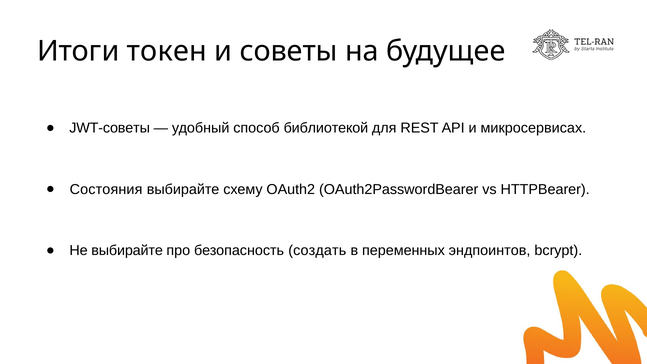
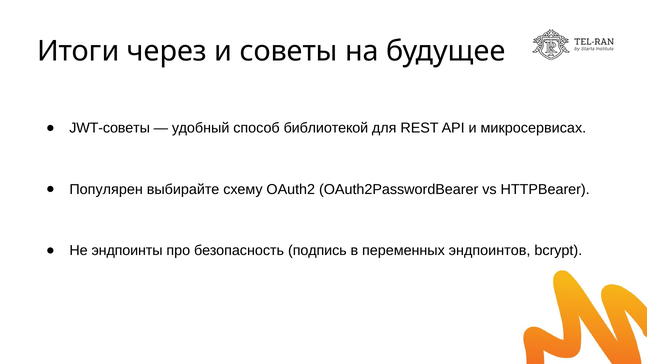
токен: токен -> через (167, 51)
Состояния: Состояния -> Популярен (106, 189)
Не выбирайте: выбирайте -> эндпоинты (127, 251)
создать: создать -> подпись (317, 251)
